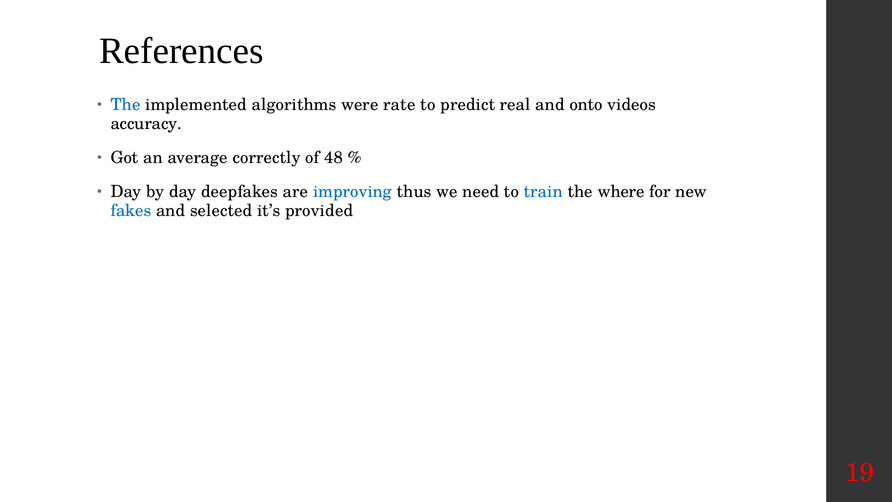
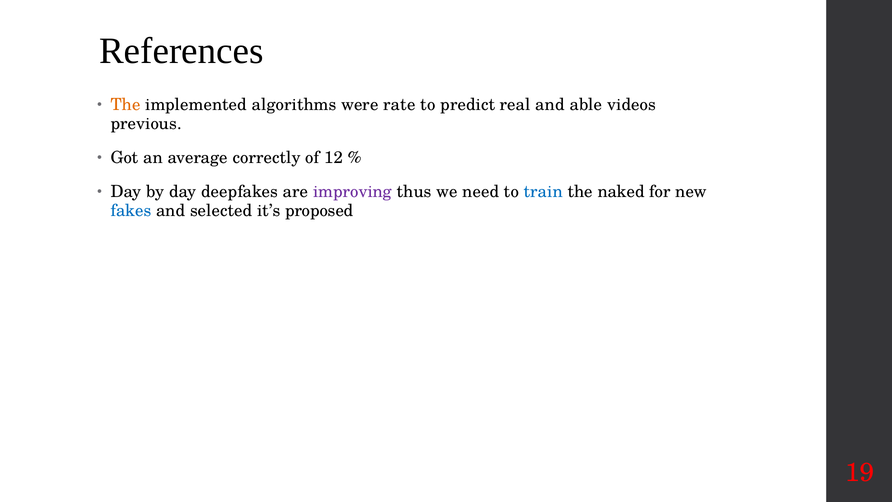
The colour: blue -> orange (125, 105)
onto: onto -> able (586, 105)
accuracy: accuracy -> previous (146, 124)
48: 48 -> 12 (334, 158)
improving colour: blue -> purple (353, 192)
where: where -> naked (621, 192)
provided: provided -> proposed (319, 211)
